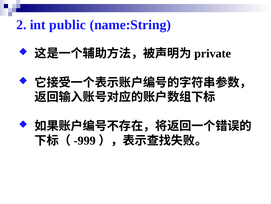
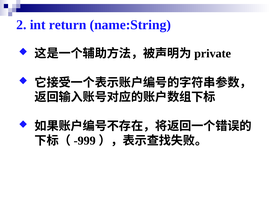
public: public -> return (68, 25)
